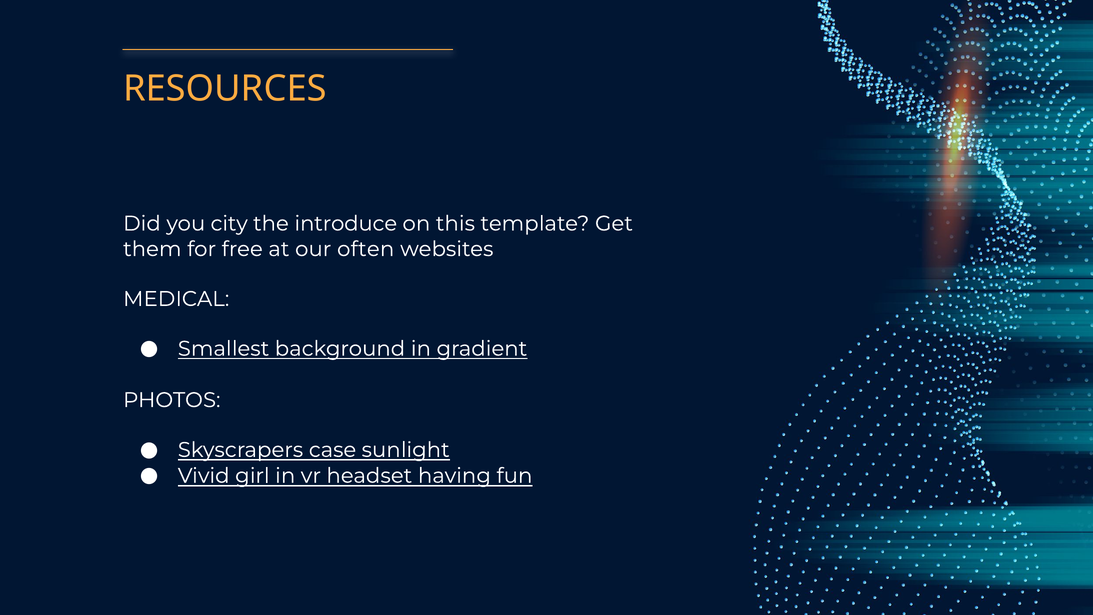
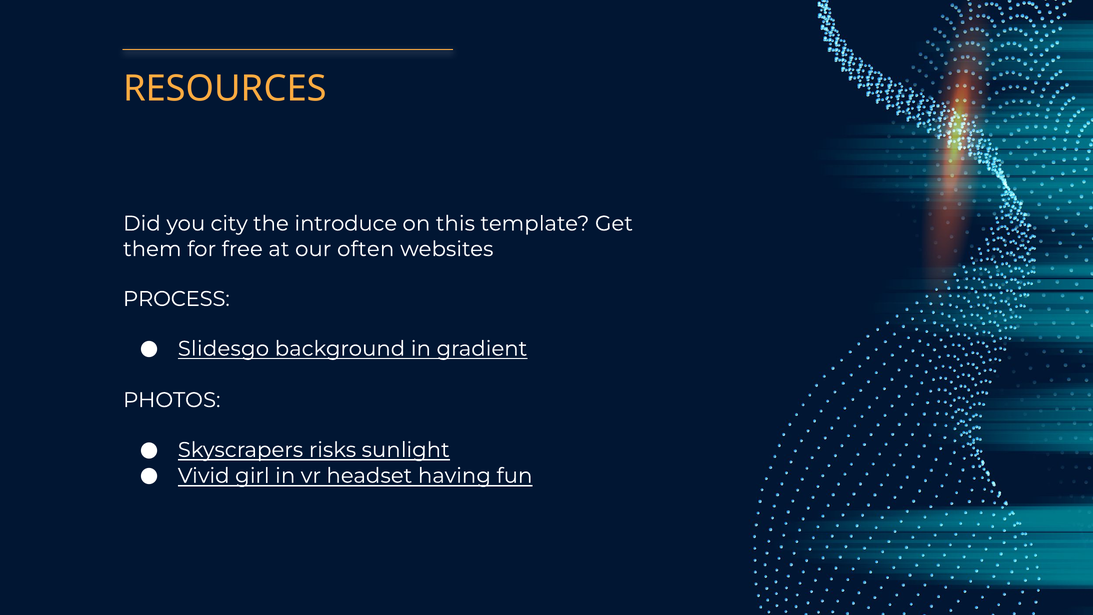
MEDICAL: MEDICAL -> PROCESS (176, 299)
Smallest: Smallest -> Slidesgo (223, 349)
case: case -> risks (333, 450)
